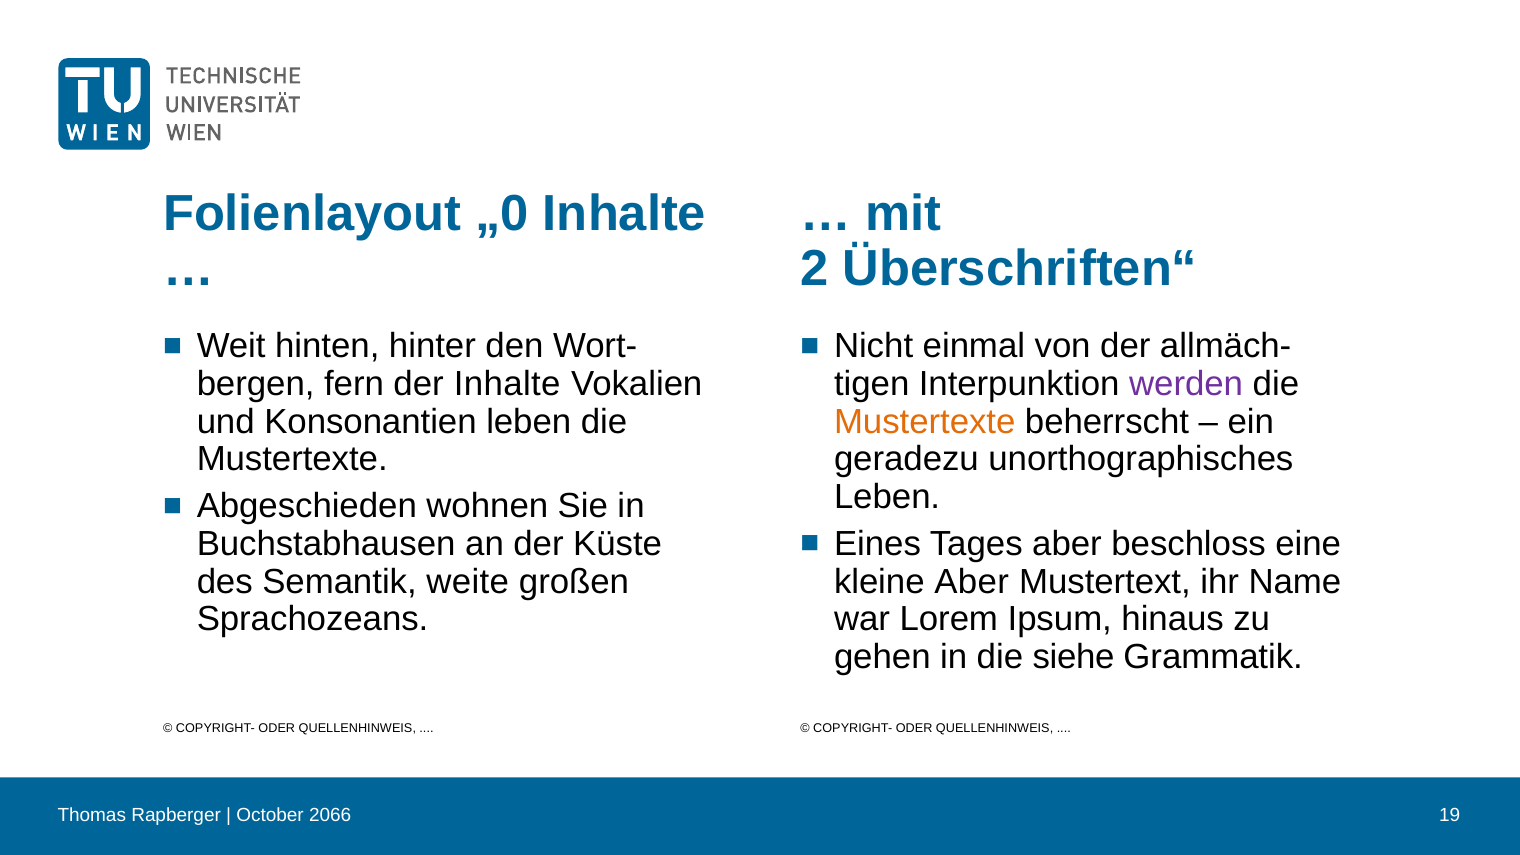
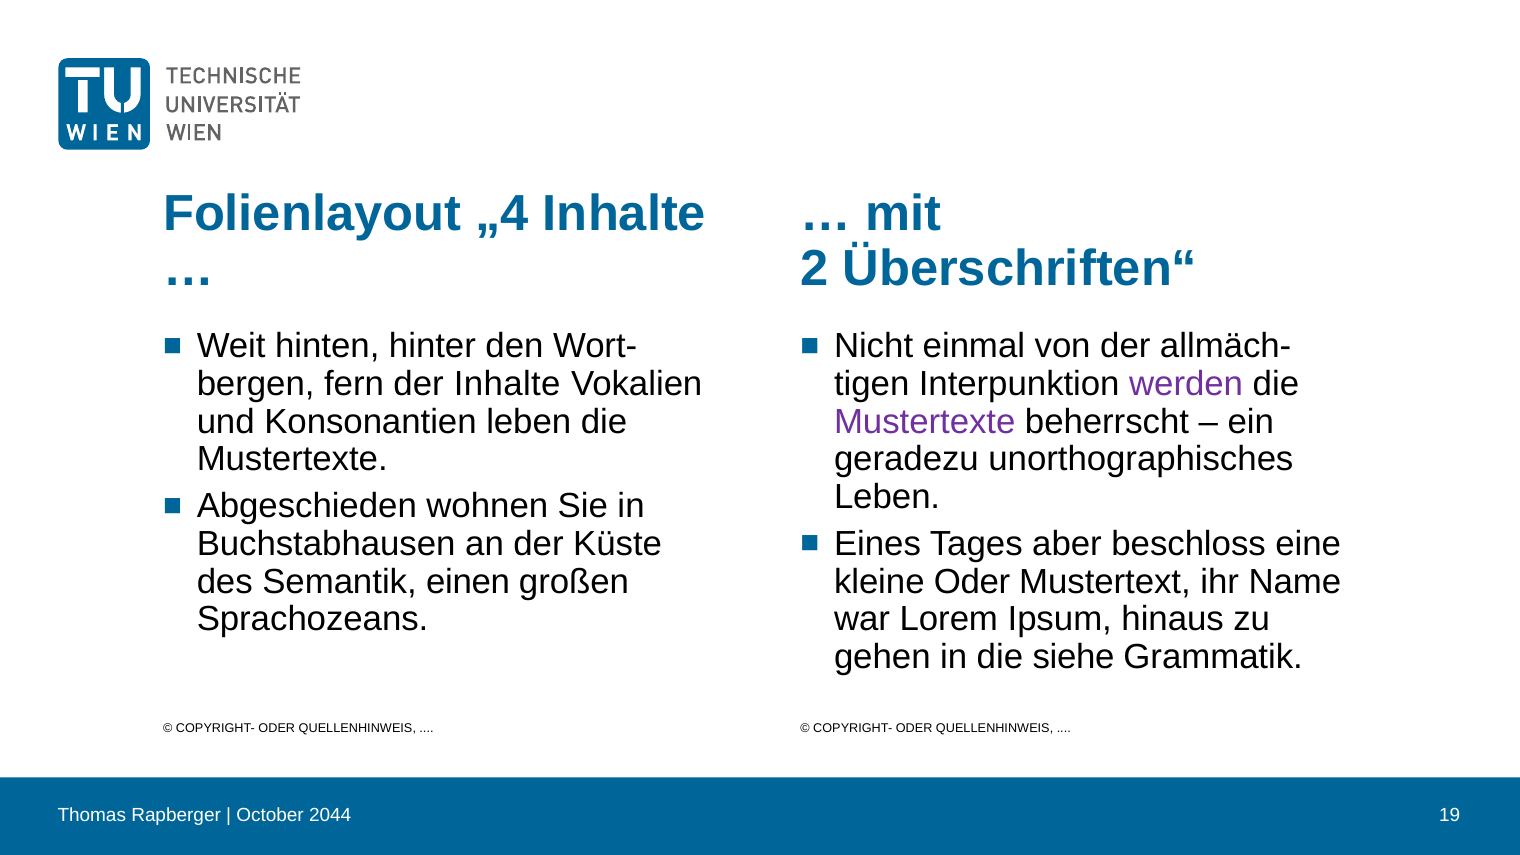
„0: „0 -> „4 (502, 214)
Mustertexte colour: orange -> purple (925, 422)
weite: weite -> einen (468, 582)
kleine Aber: Aber -> Oder (972, 582)
2066: 2066 -> 2044 (330, 815)
